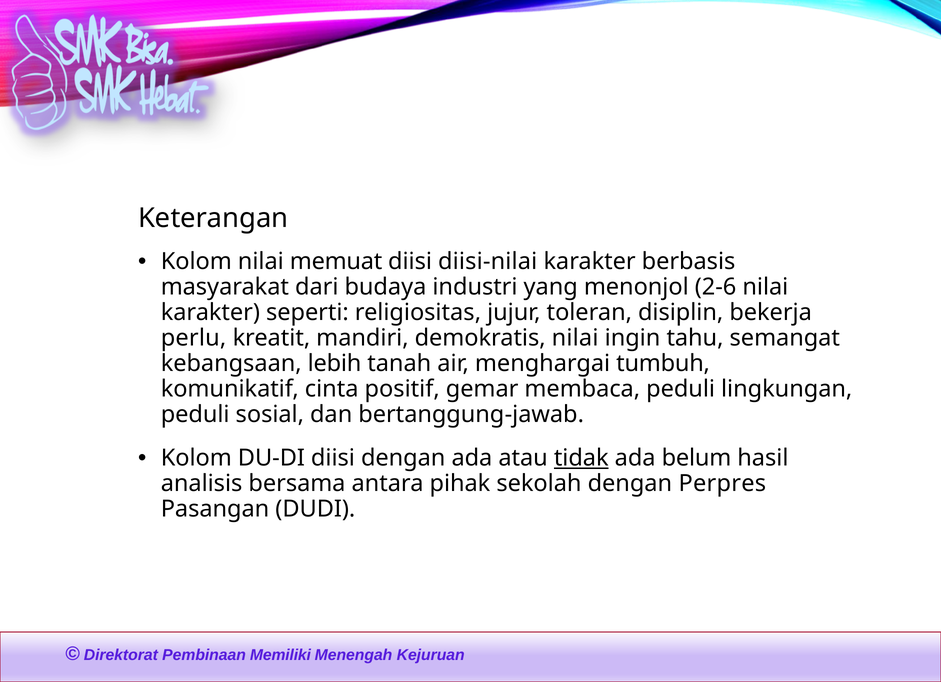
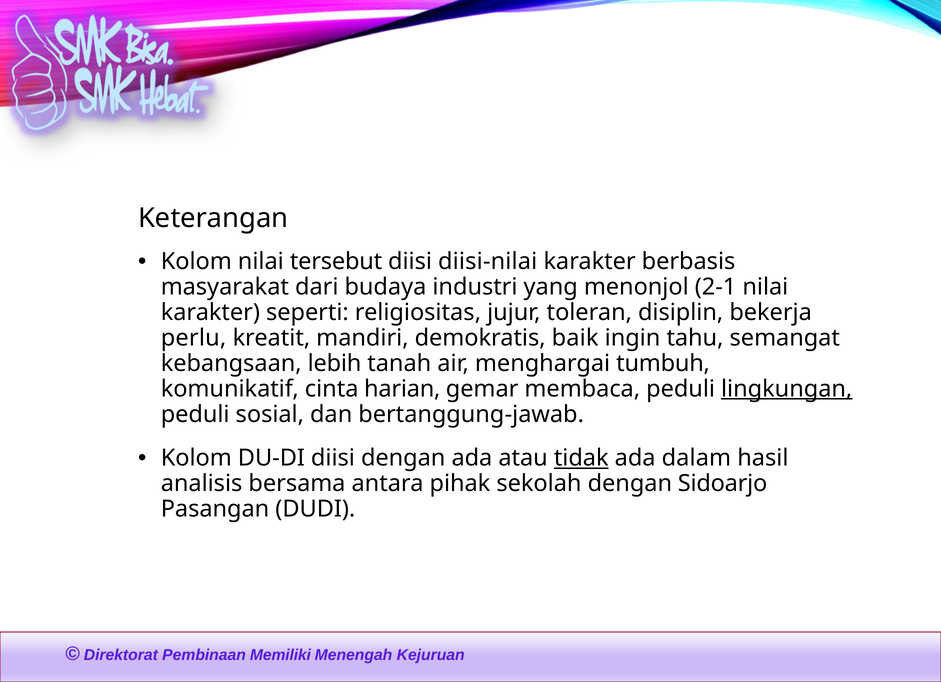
memuat: memuat -> tersebut (336, 262)
2-6: 2-6 -> 2-1 (716, 287)
demokratis nilai: nilai -> baik (575, 338)
positif: positif -> harian (402, 389)
lingkungan underline: none -> present (787, 389)
belum: belum -> dalam (696, 458)
Perpres: Perpres -> Sidoarjo (723, 483)
